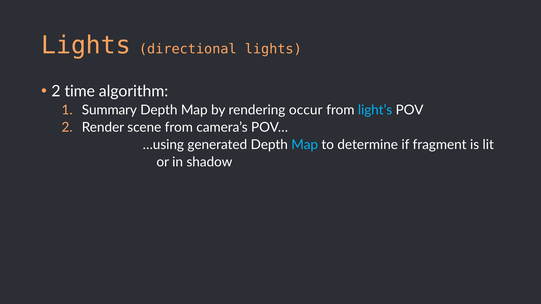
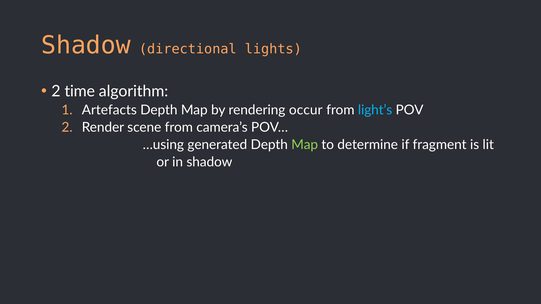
Lights: Lights -> Shadow (86, 45)
Summary: Summary -> Artefacts (109, 110)
Map colour: light blue -> light green (305, 145)
